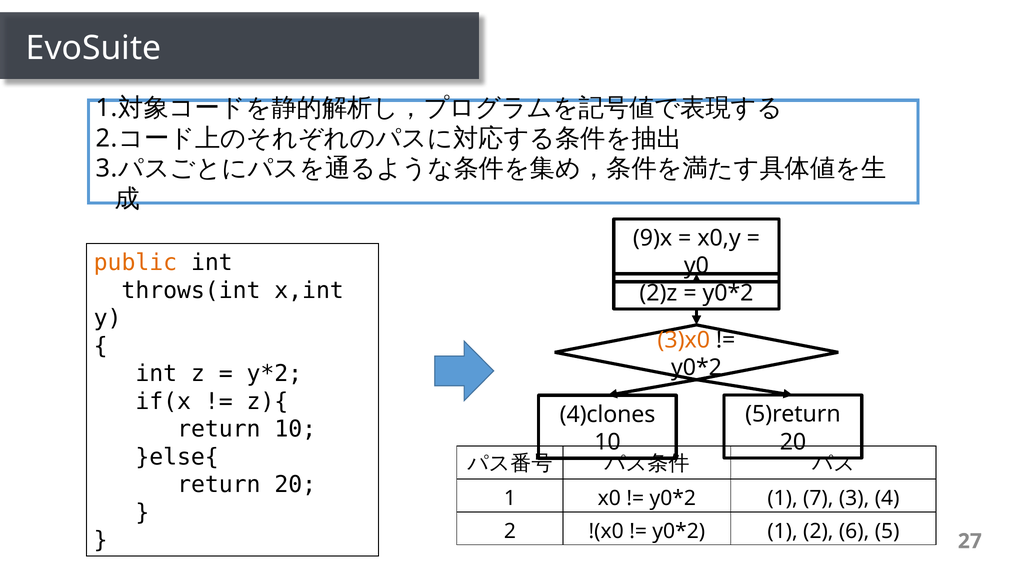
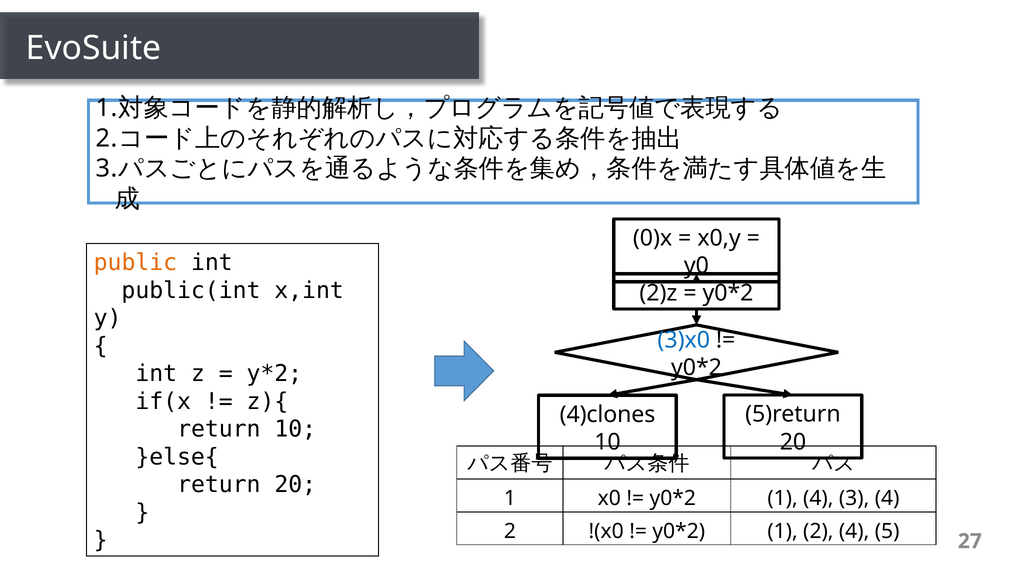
9)x: 9)x -> 0)x (653, 238)
throws(int: throws(int -> public(int (191, 290)
3)x0 colour: orange -> blue (684, 340)
1 7: 7 -> 4 (818, 499)
2 6: 6 -> 4 (854, 531)
